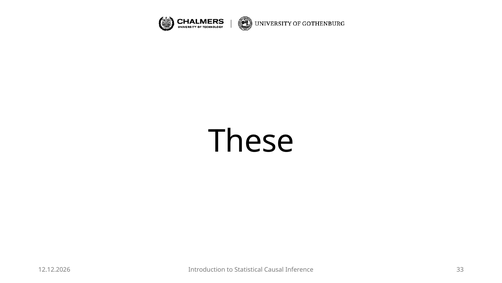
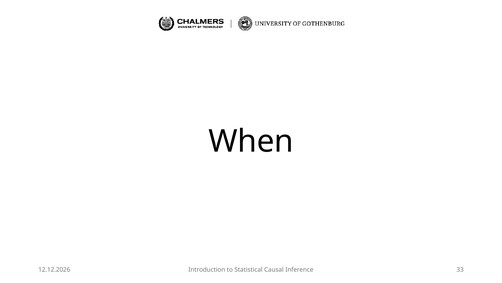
These: These -> When (251, 141)
